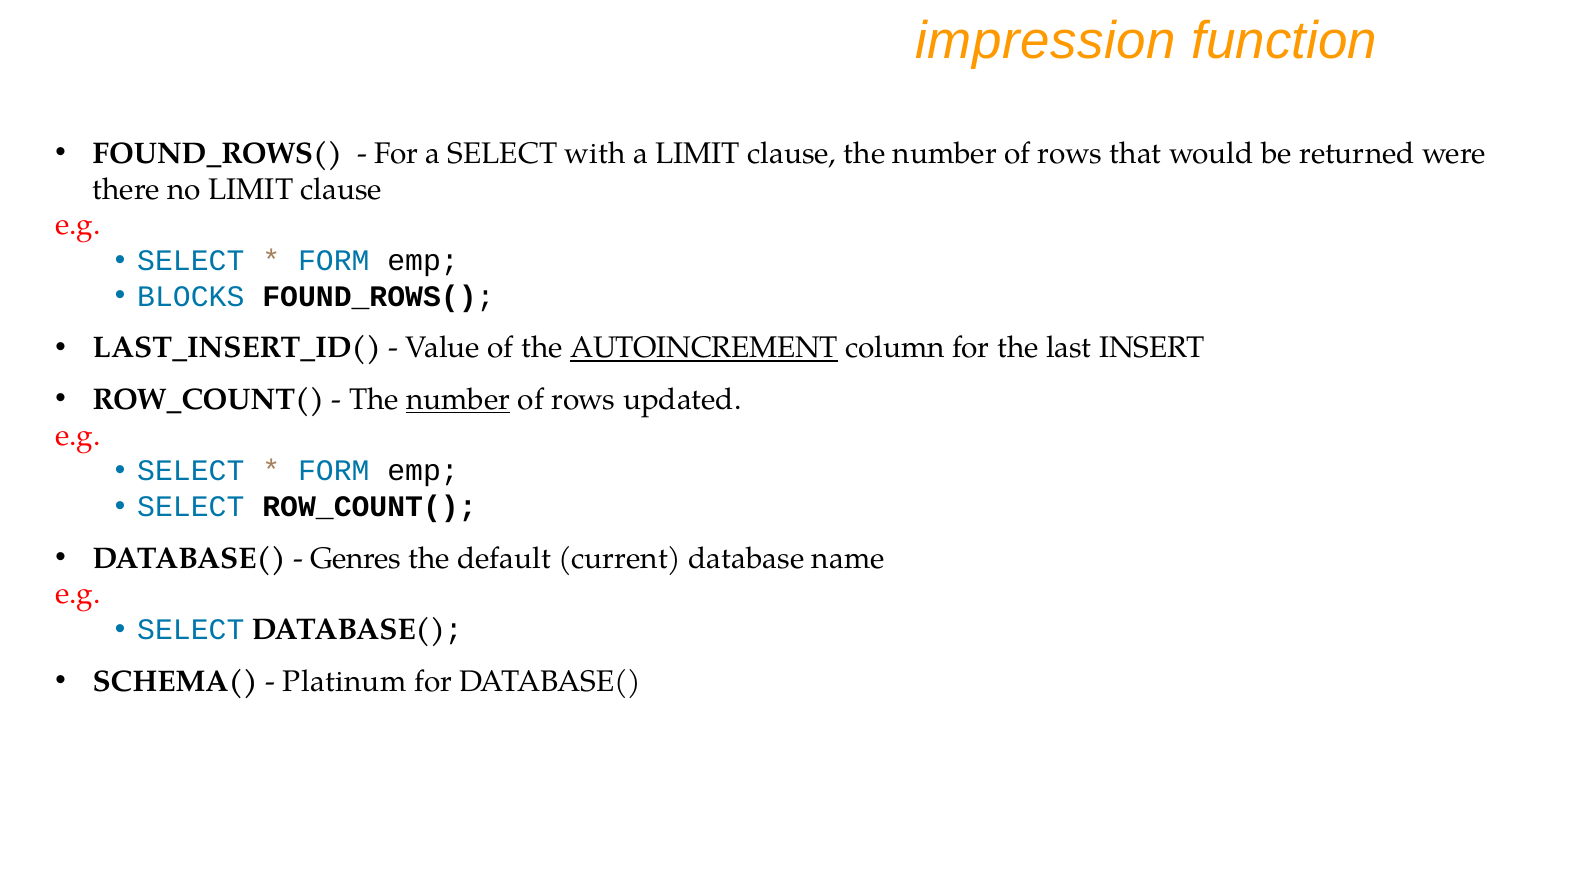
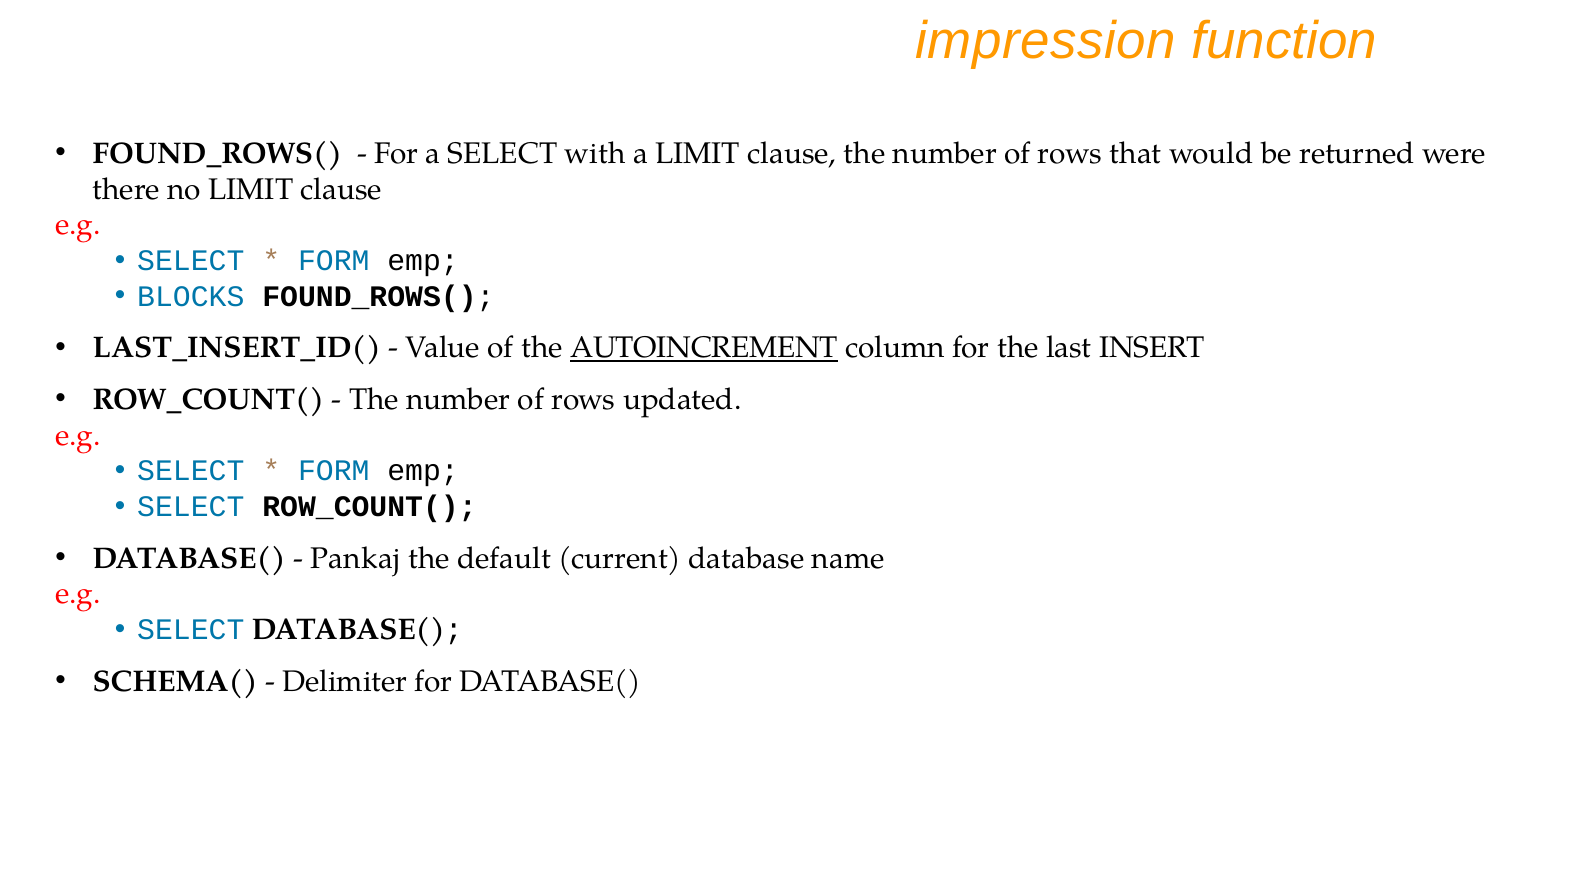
number underline: present -> none (458, 400)
Genres: Genres -> Pankaj (356, 559)
Platinum: Platinum -> Delimiter (345, 682)
